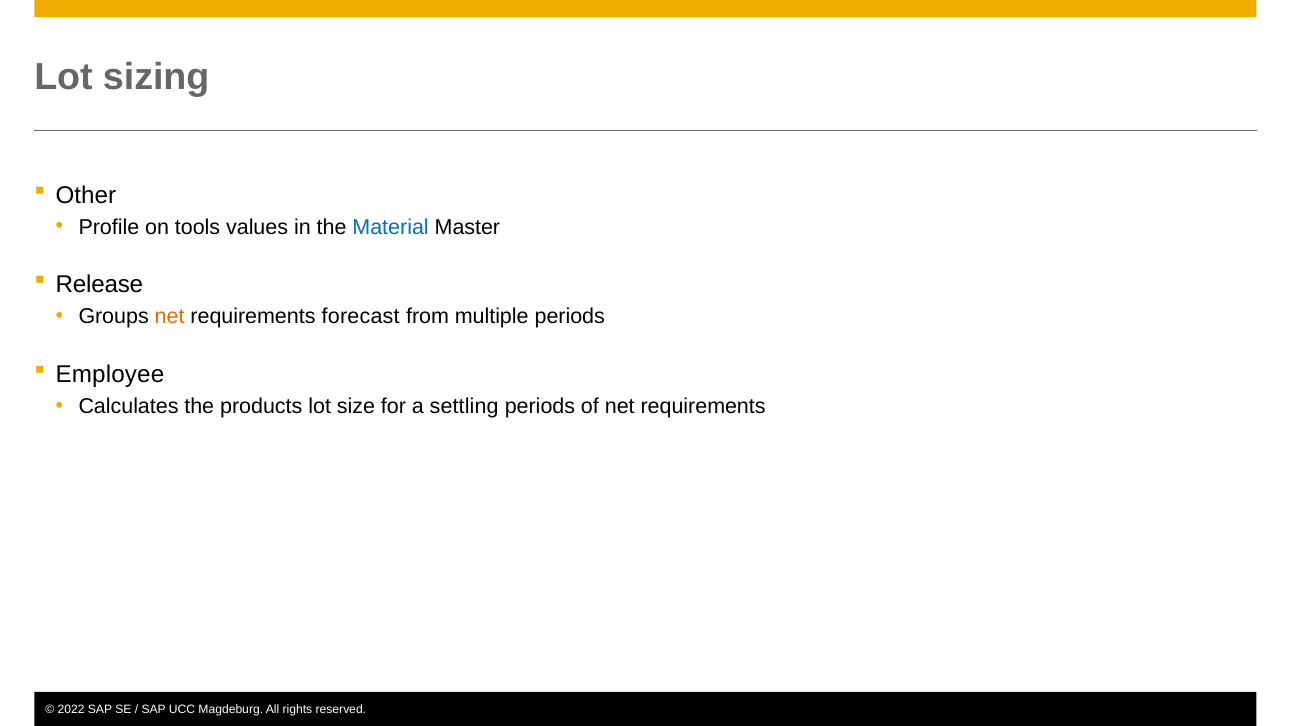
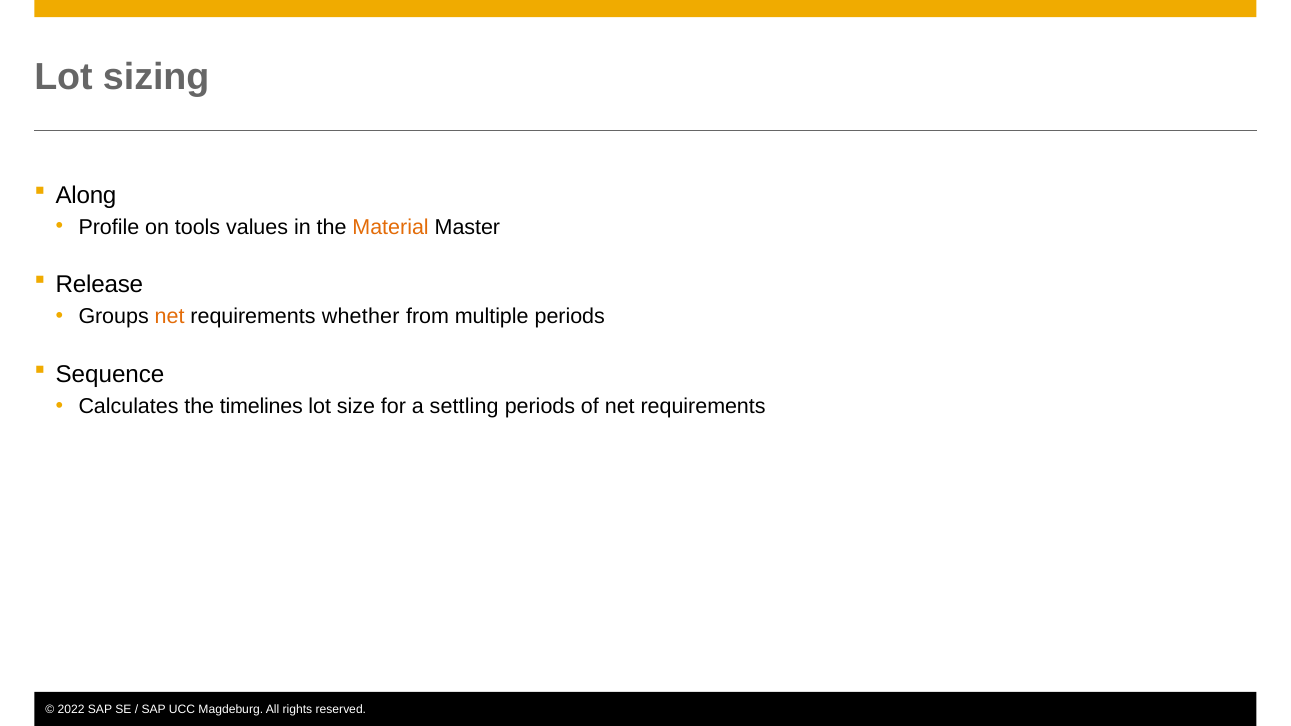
Other: Other -> Along (86, 195)
Material colour: blue -> orange (391, 227)
forecast: forecast -> whether (361, 317)
Employee: Employee -> Sequence (110, 375)
products: products -> timelines (261, 406)
